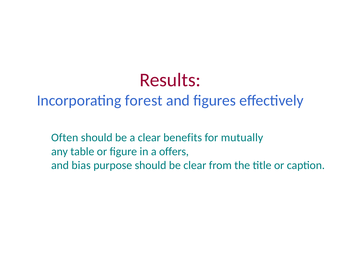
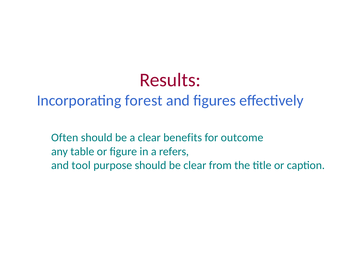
mutually: mutually -> outcome (242, 138)
offers: offers -> refers (174, 151)
bias: bias -> tool (81, 165)
